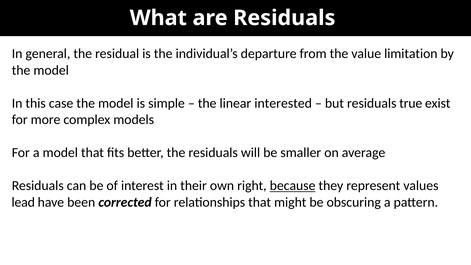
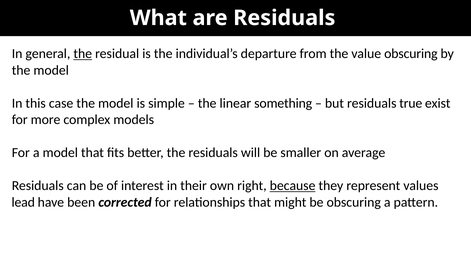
the underline: none -> present (83, 54)
value limitation: limitation -> obscuring (411, 54)
interested: interested -> something (283, 103)
